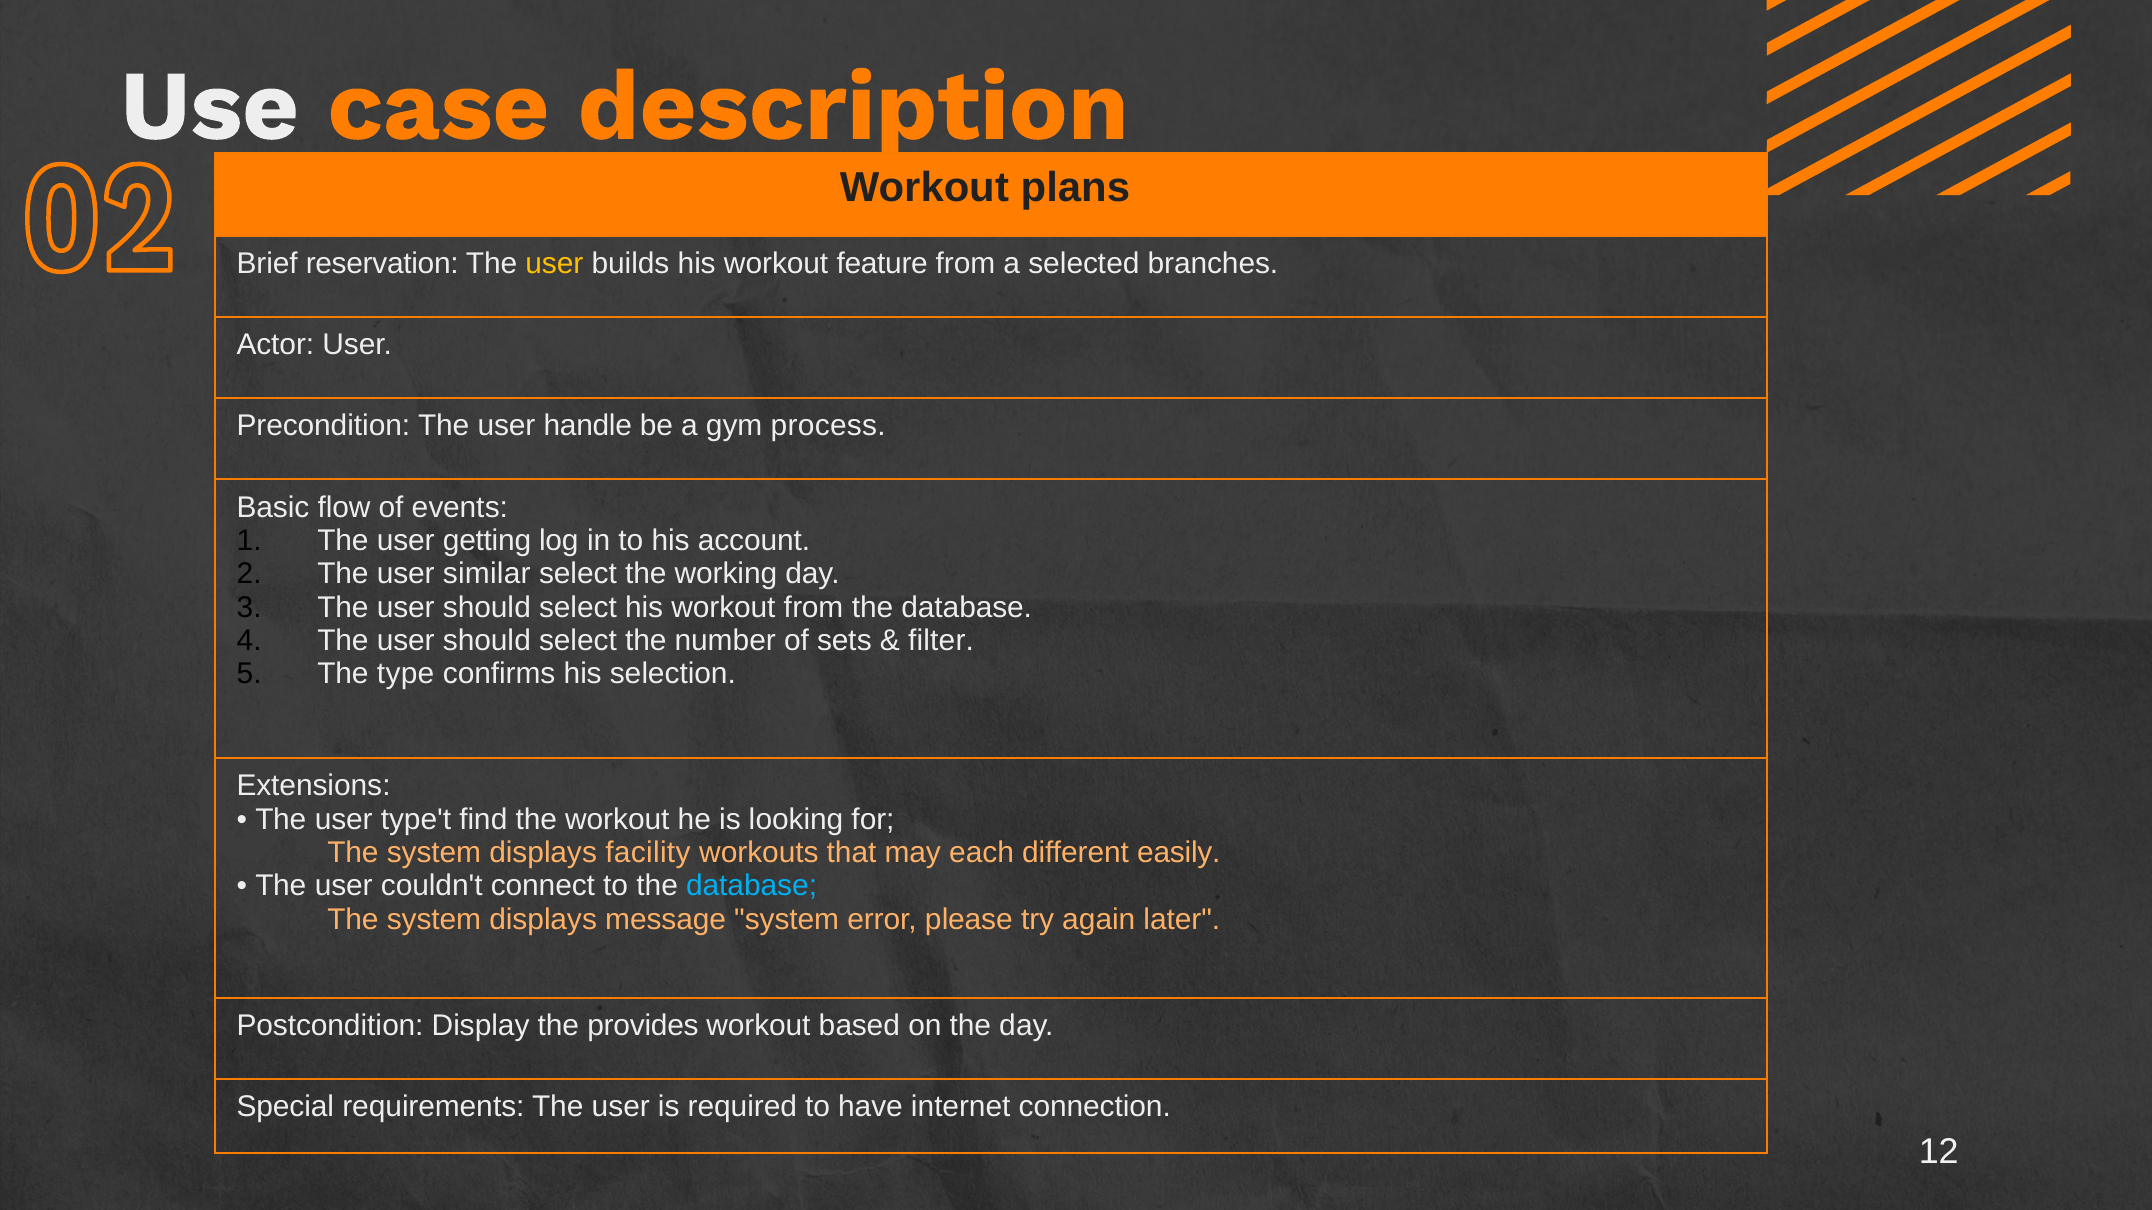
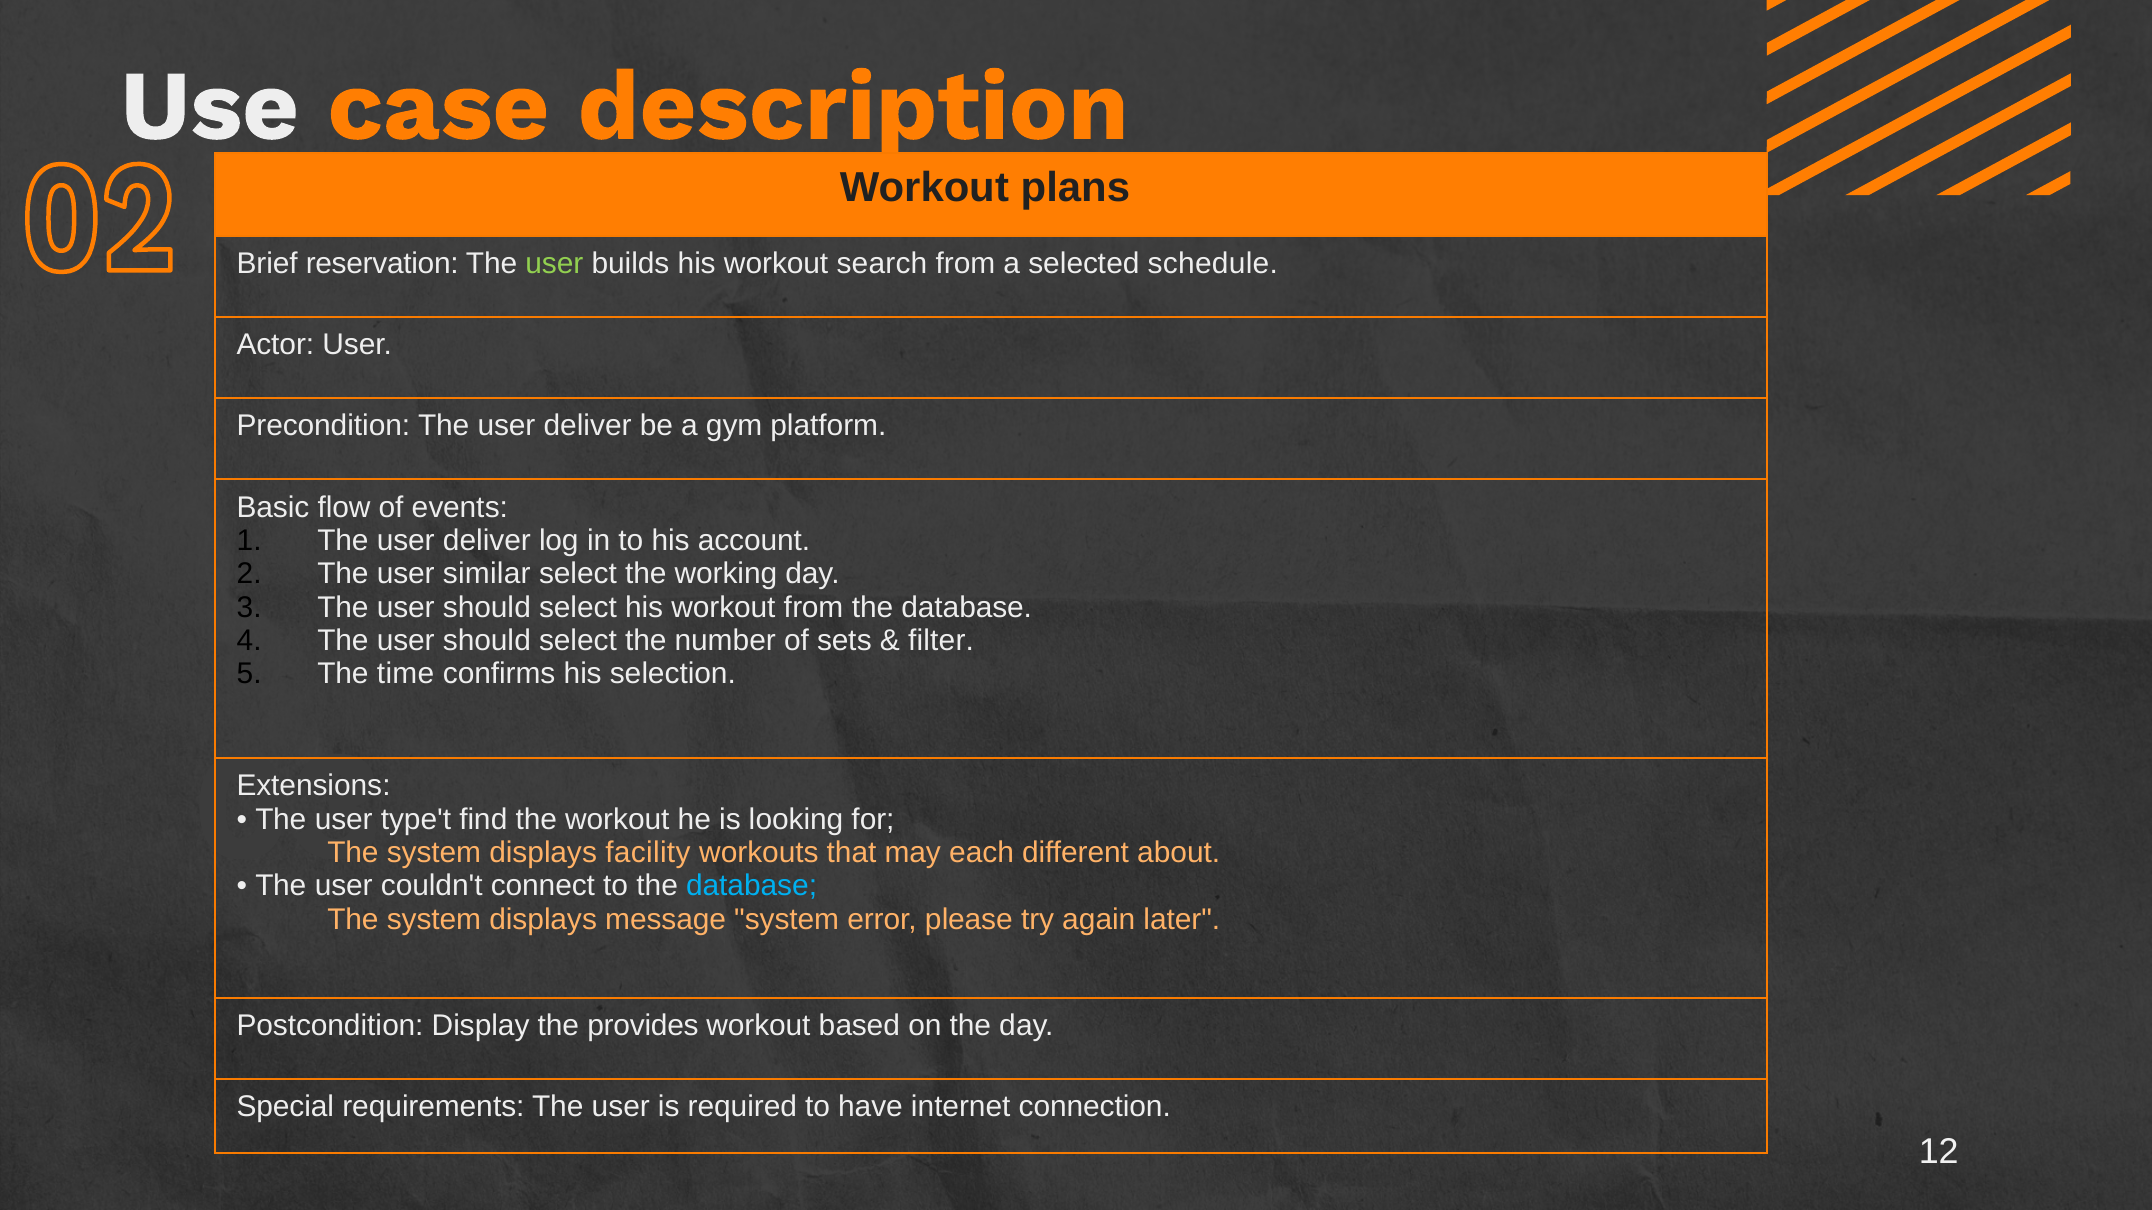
user colour: yellow -> light green (554, 264)
feature: feature -> search (882, 264)
branches: branches -> schedule (1213, 264)
Precondition The user handle: handle -> deliver (588, 426)
process: process -> platform (828, 426)
getting: getting -> deliver (487, 541)
type: type -> time (406, 674)
easily: easily -> about (1179, 853)
